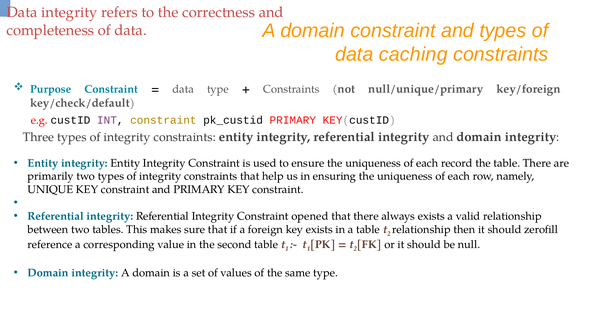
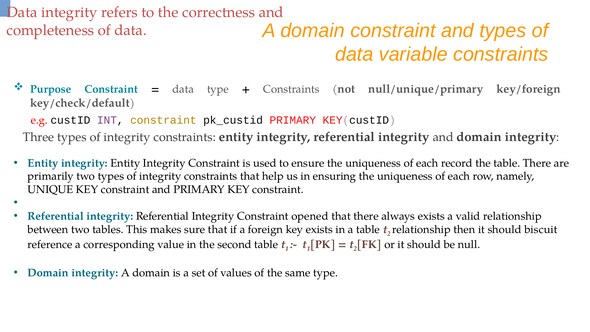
caching: caching -> variable (413, 54)
zerofill: zerofill -> biscuit (541, 229)
